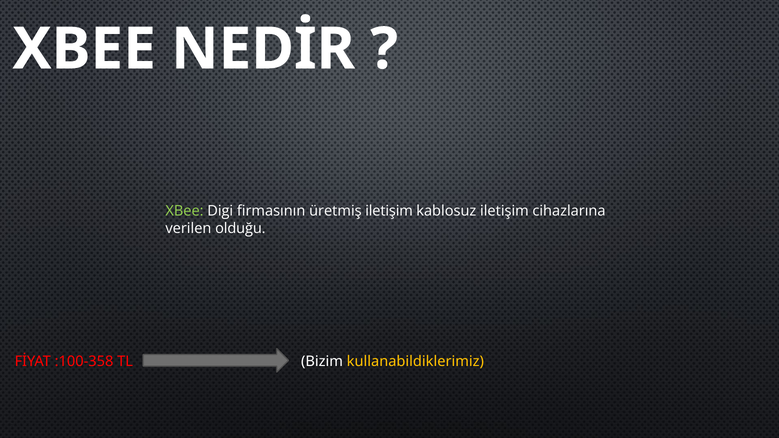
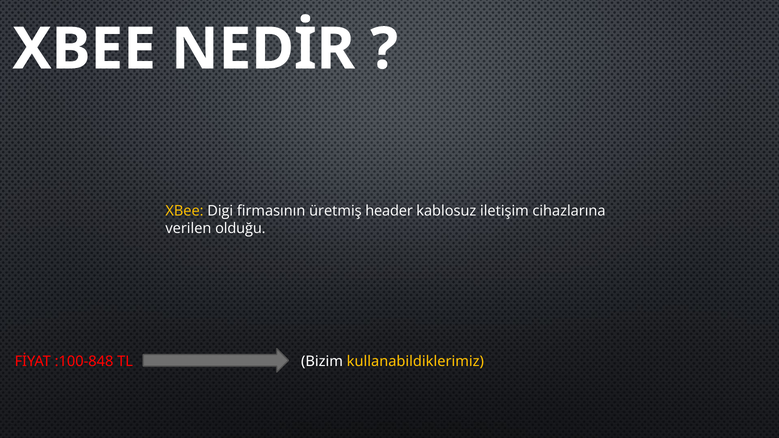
XBee colour: light green -> yellow (185, 211)
üretmiş iletişim: iletişim -> header (389, 211)
:100-358: :100-358 -> :100-848 (84, 361)
